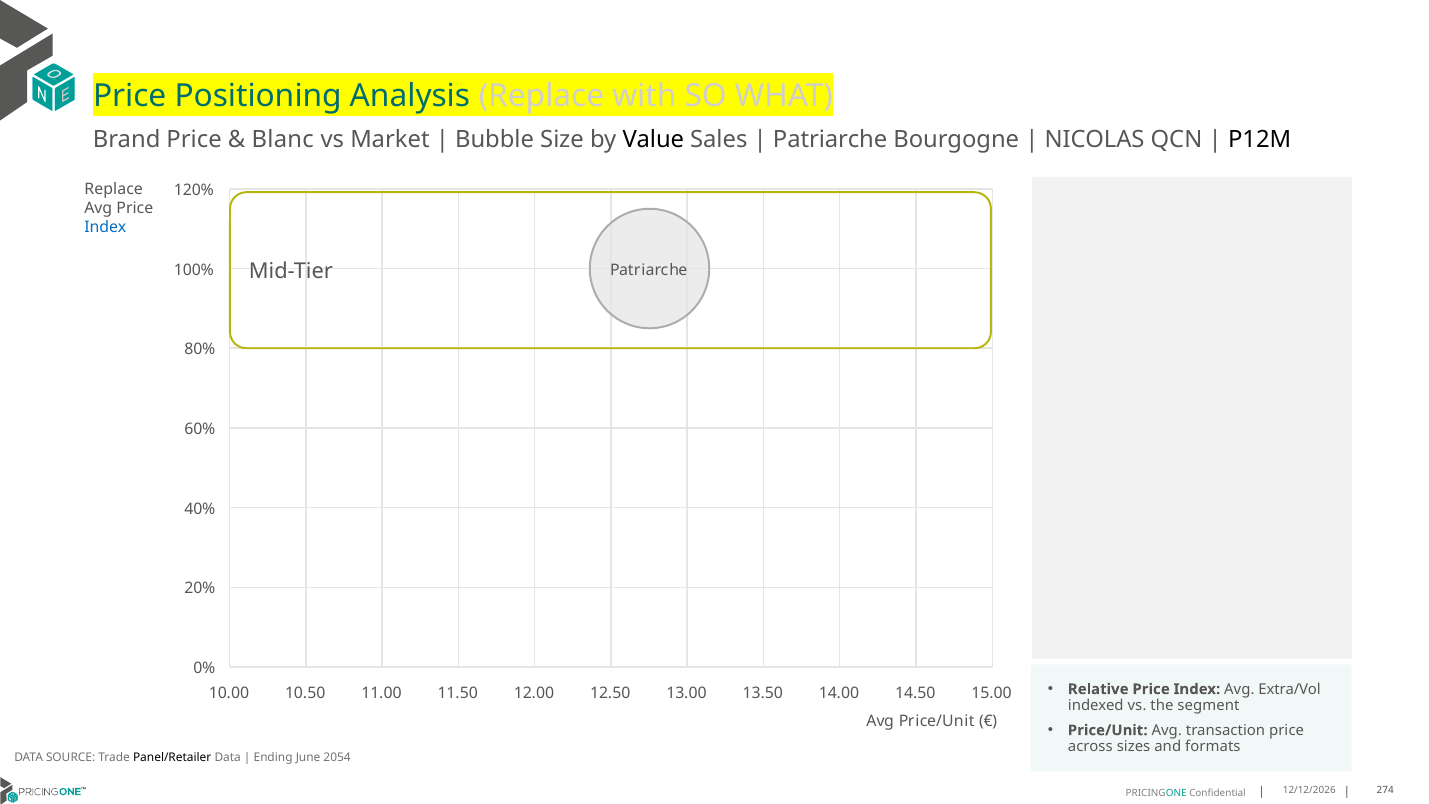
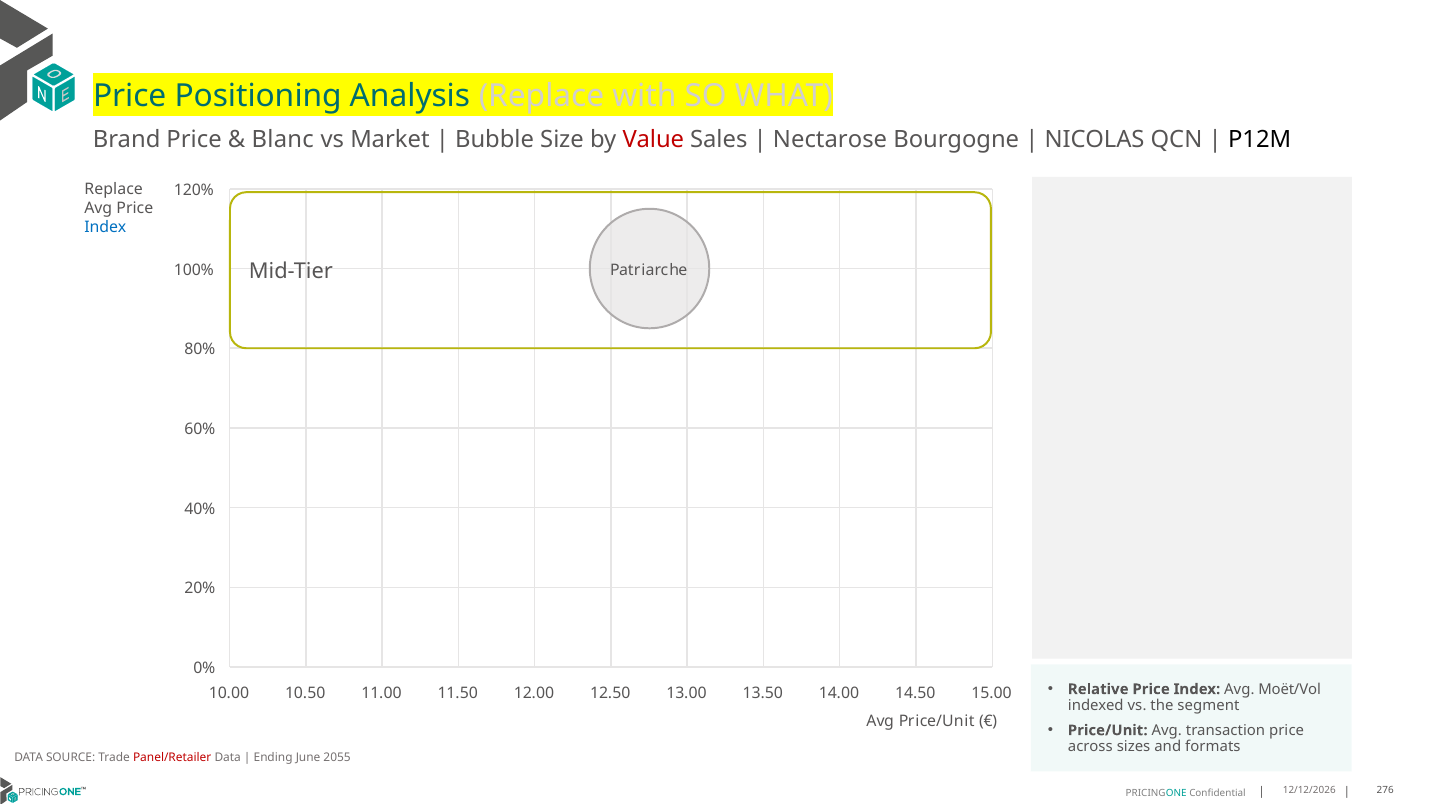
Value colour: black -> red (653, 139)
Patriarche: Patriarche -> Nectarose (830, 139)
Extra/Vol: Extra/Vol -> Moët/Vol (1290, 689)
Panel/Retailer colour: black -> red (172, 757)
2054: 2054 -> 2055 (337, 757)
274: 274 -> 276 (1385, 790)
